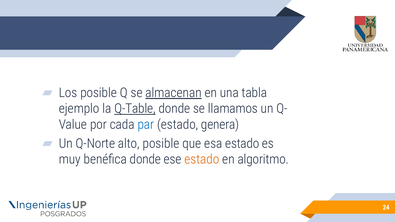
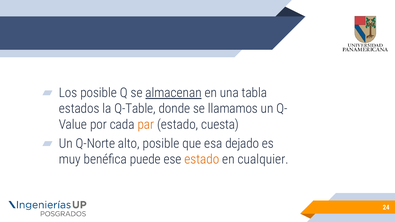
ejemplo: ejemplo -> estados (79, 109)
Q-Table underline: present -> none (135, 109)
par colour: blue -> orange (146, 125)
genera: genera -> cuesta (220, 125)
esa estado: estado -> dejado (242, 144)
benéfica donde: donde -> puede (145, 159)
algoritmo: algoritmo -> cualquier (263, 159)
